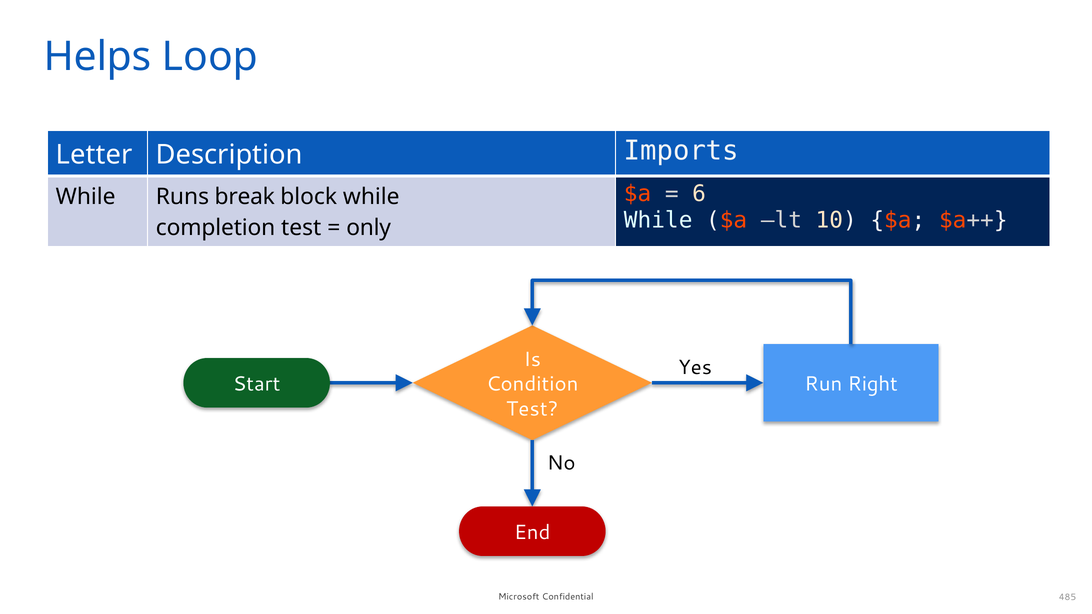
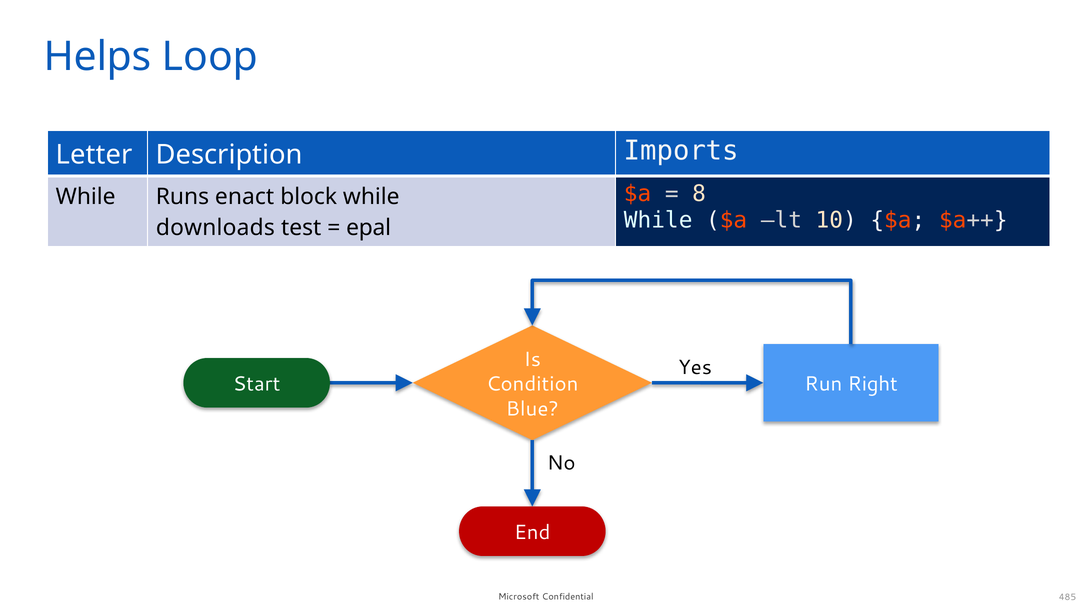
6: 6 -> 8 (699, 194)
break: break -> enact (245, 197)
completion: completion -> downloads (215, 228)
only: only -> epal (369, 228)
Test: Test -> Blue (532, 409)
